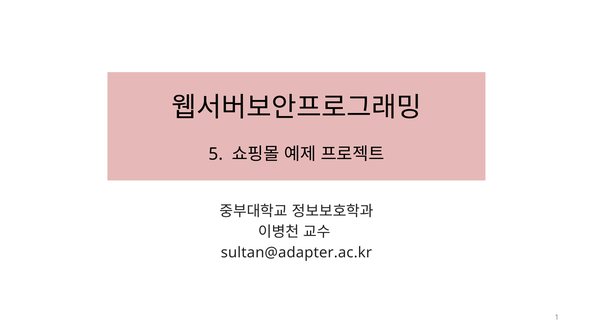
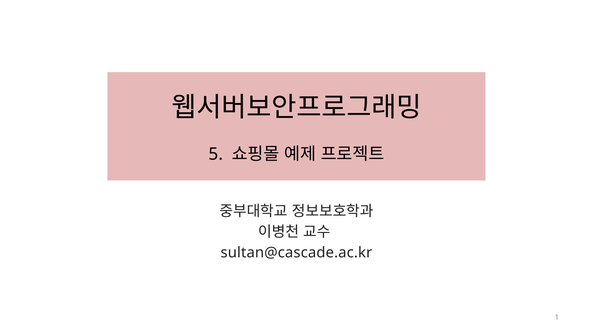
sultan@adapter.ac.kr: sultan@adapter.ac.kr -> sultan@cascade.ac.kr (296, 253)
